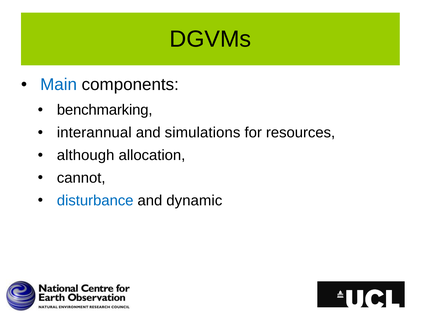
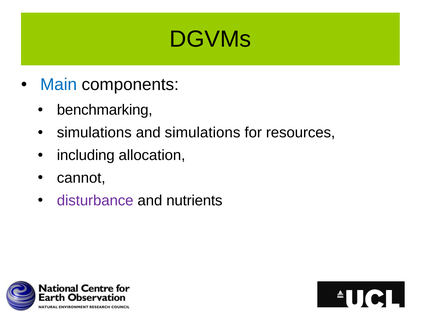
interannual: interannual -> simulations (94, 132)
although: although -> including (86, 155)
disturbance colour: blue -> purple (95, 200)
dynamic: dynamic -> nutrients (194, 200)
